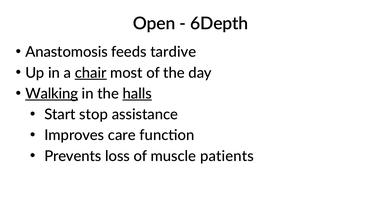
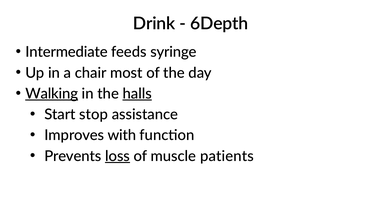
Open: Open -> Drink (154, 24)
Anastomosis: Anastomosis -> Intermediate (67, 52)
tardive: tardive -> syringe (173, 52)
chair underline: present -> none (91, 73)
care: care -> with (122, 135)
loss underline: none -> present (118, 156)
